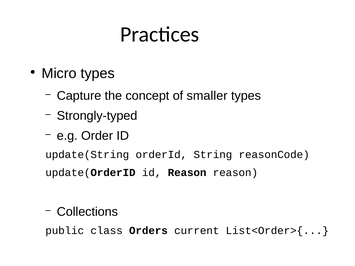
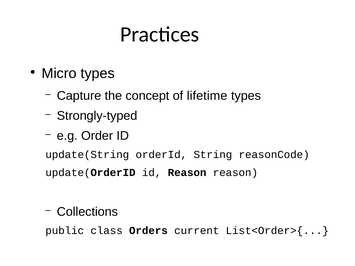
smaller: smaller -> lifetime (207, 96)
